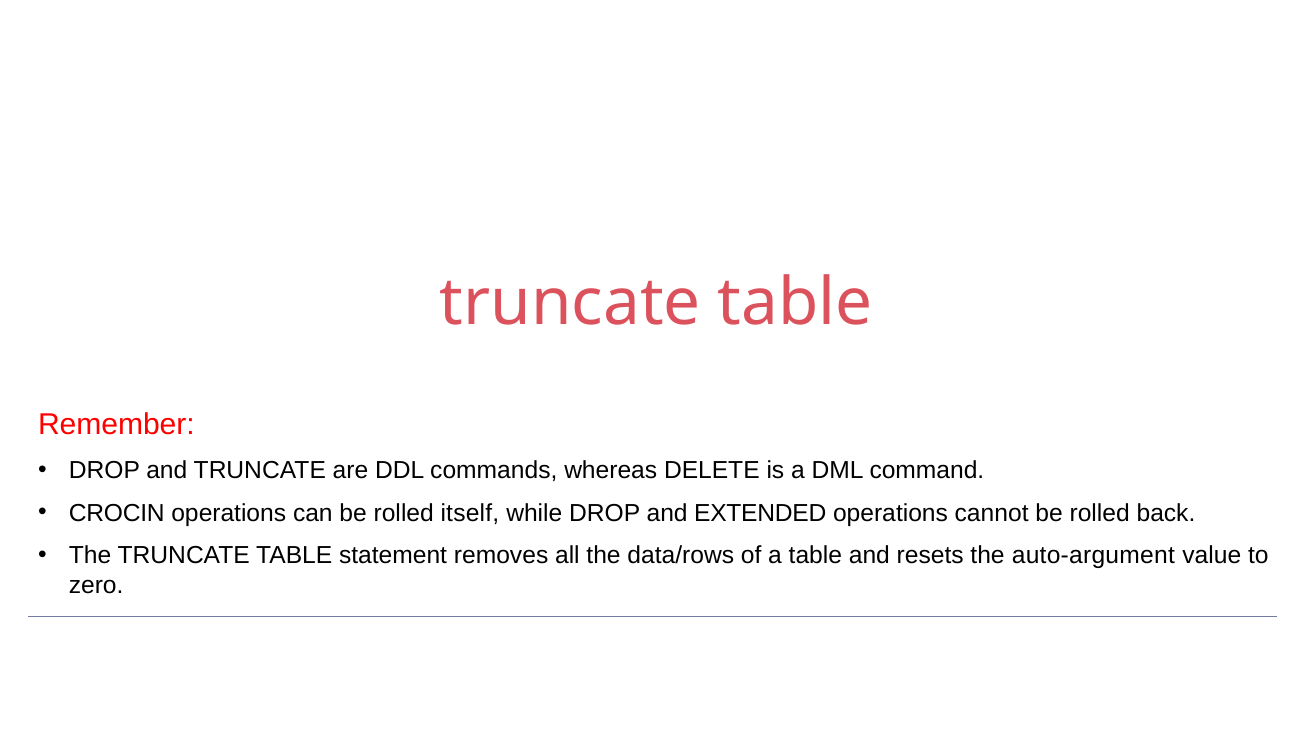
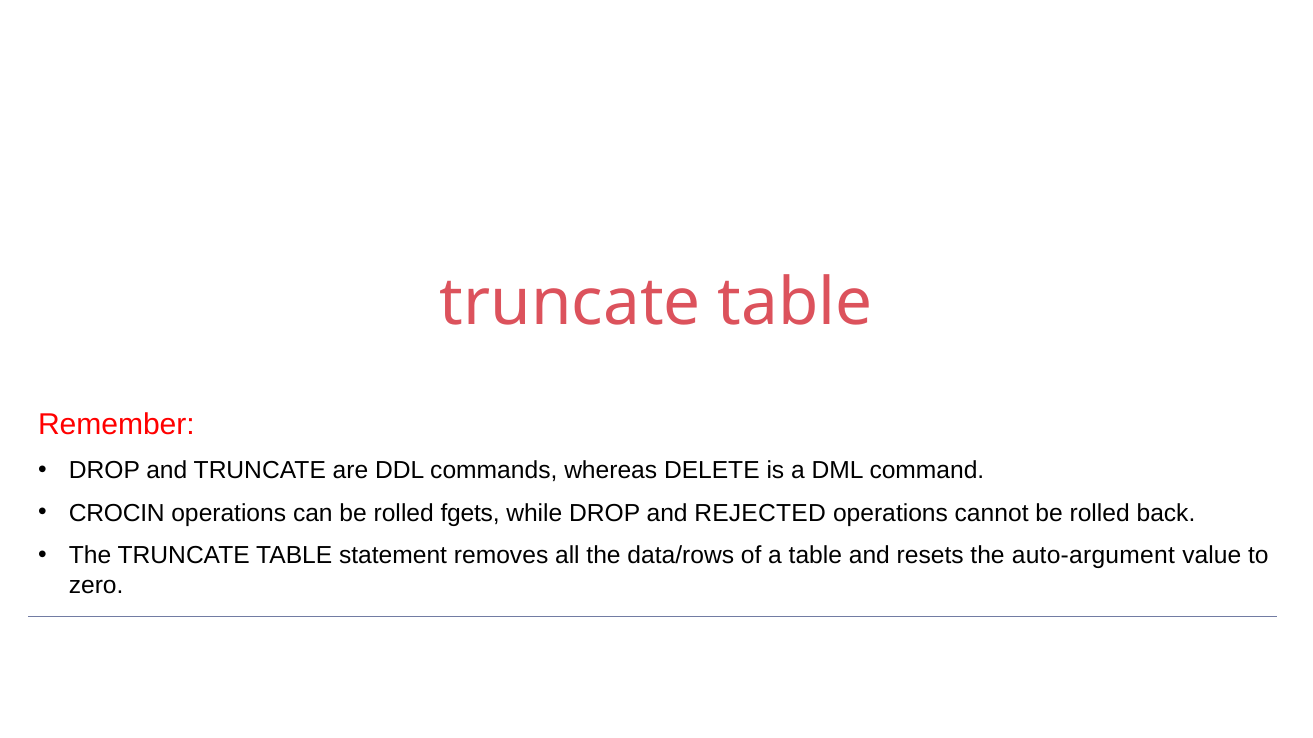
itself: itself -> fgets (470, 513)
EXTENDED: EXTENDED -> REJECTED (760, 513)
